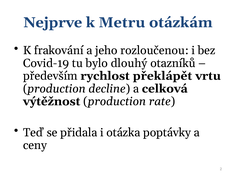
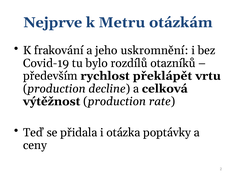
rozloučenou: rozloučenou -> uskromnění (154, 50)
dlouhý: dlouhý -> rozdílů (129, 63)
